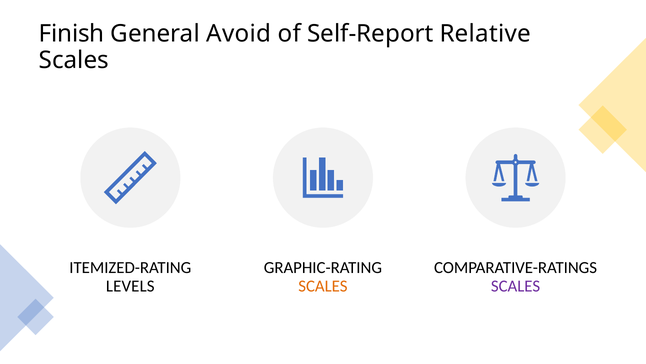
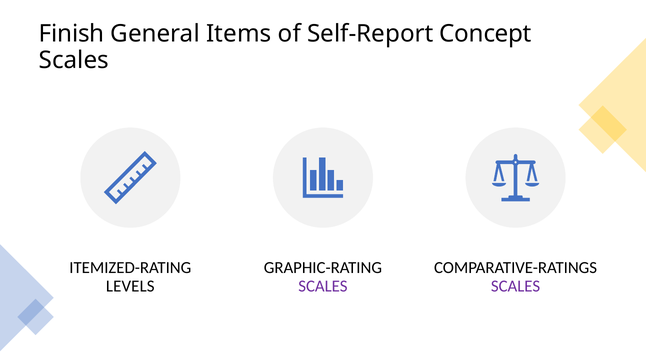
Avoid: Avoid -> Items (239, 34)
Relative: Relative -> Concept (486, 34)
SCALES colour: orange -> purple (323, 286)
